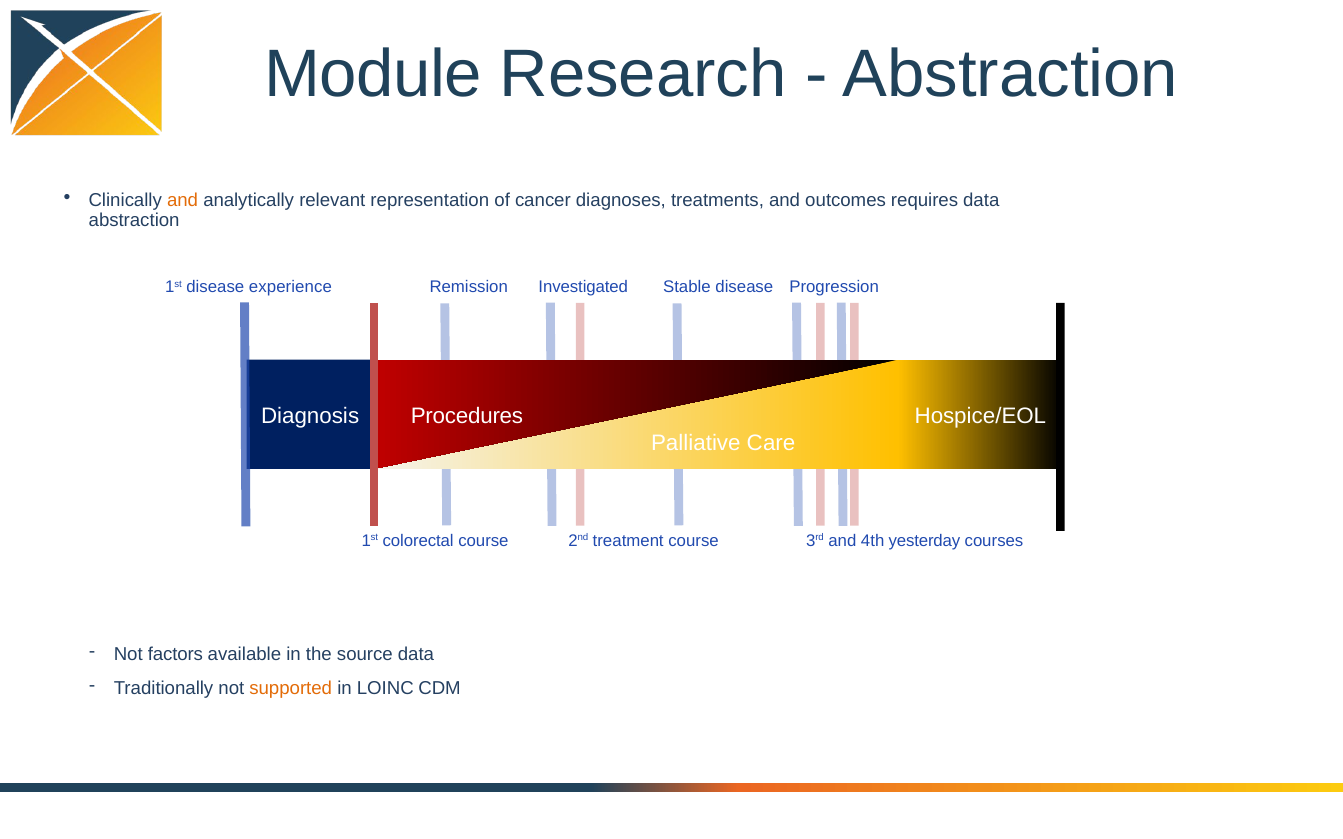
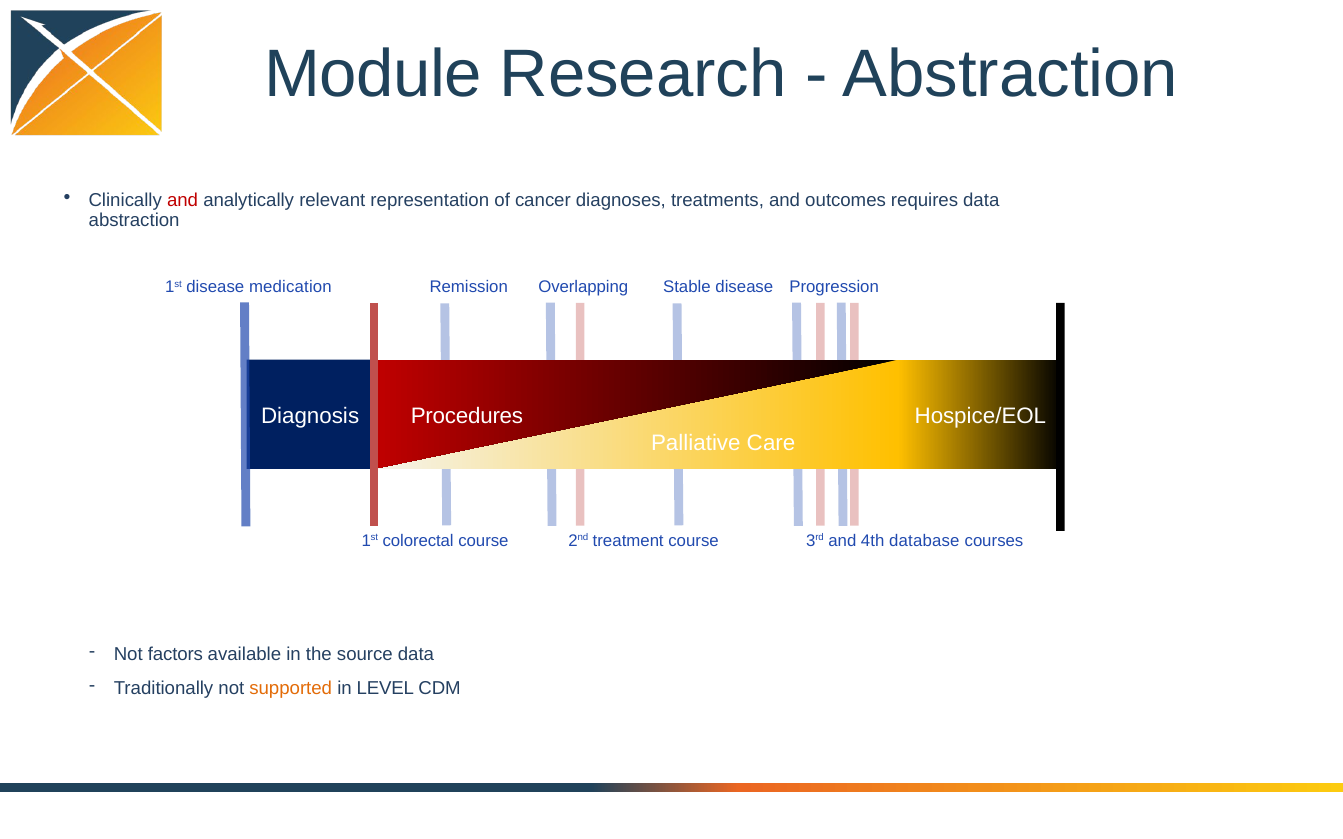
and colour: orange -> red (183, 201)
experience: experience -> medication (290, 287)
Investigated: Investigated -> Overlapping (583, 287)
yesterday: yesterday -> database (924, 541)
LOINC: LOINC -> LEVEL (385, 688)
